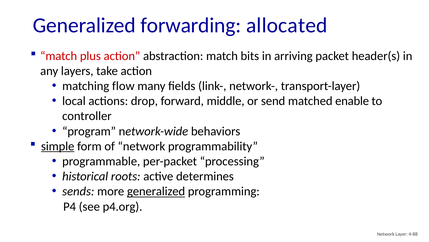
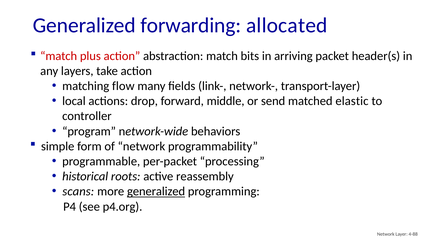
enable: enable -> elastic (352, 101)
simple underline: present -> none (58, 146)
determines: determines -> reassembly (205, 176)
sends: sends -> scans (78, 191)
